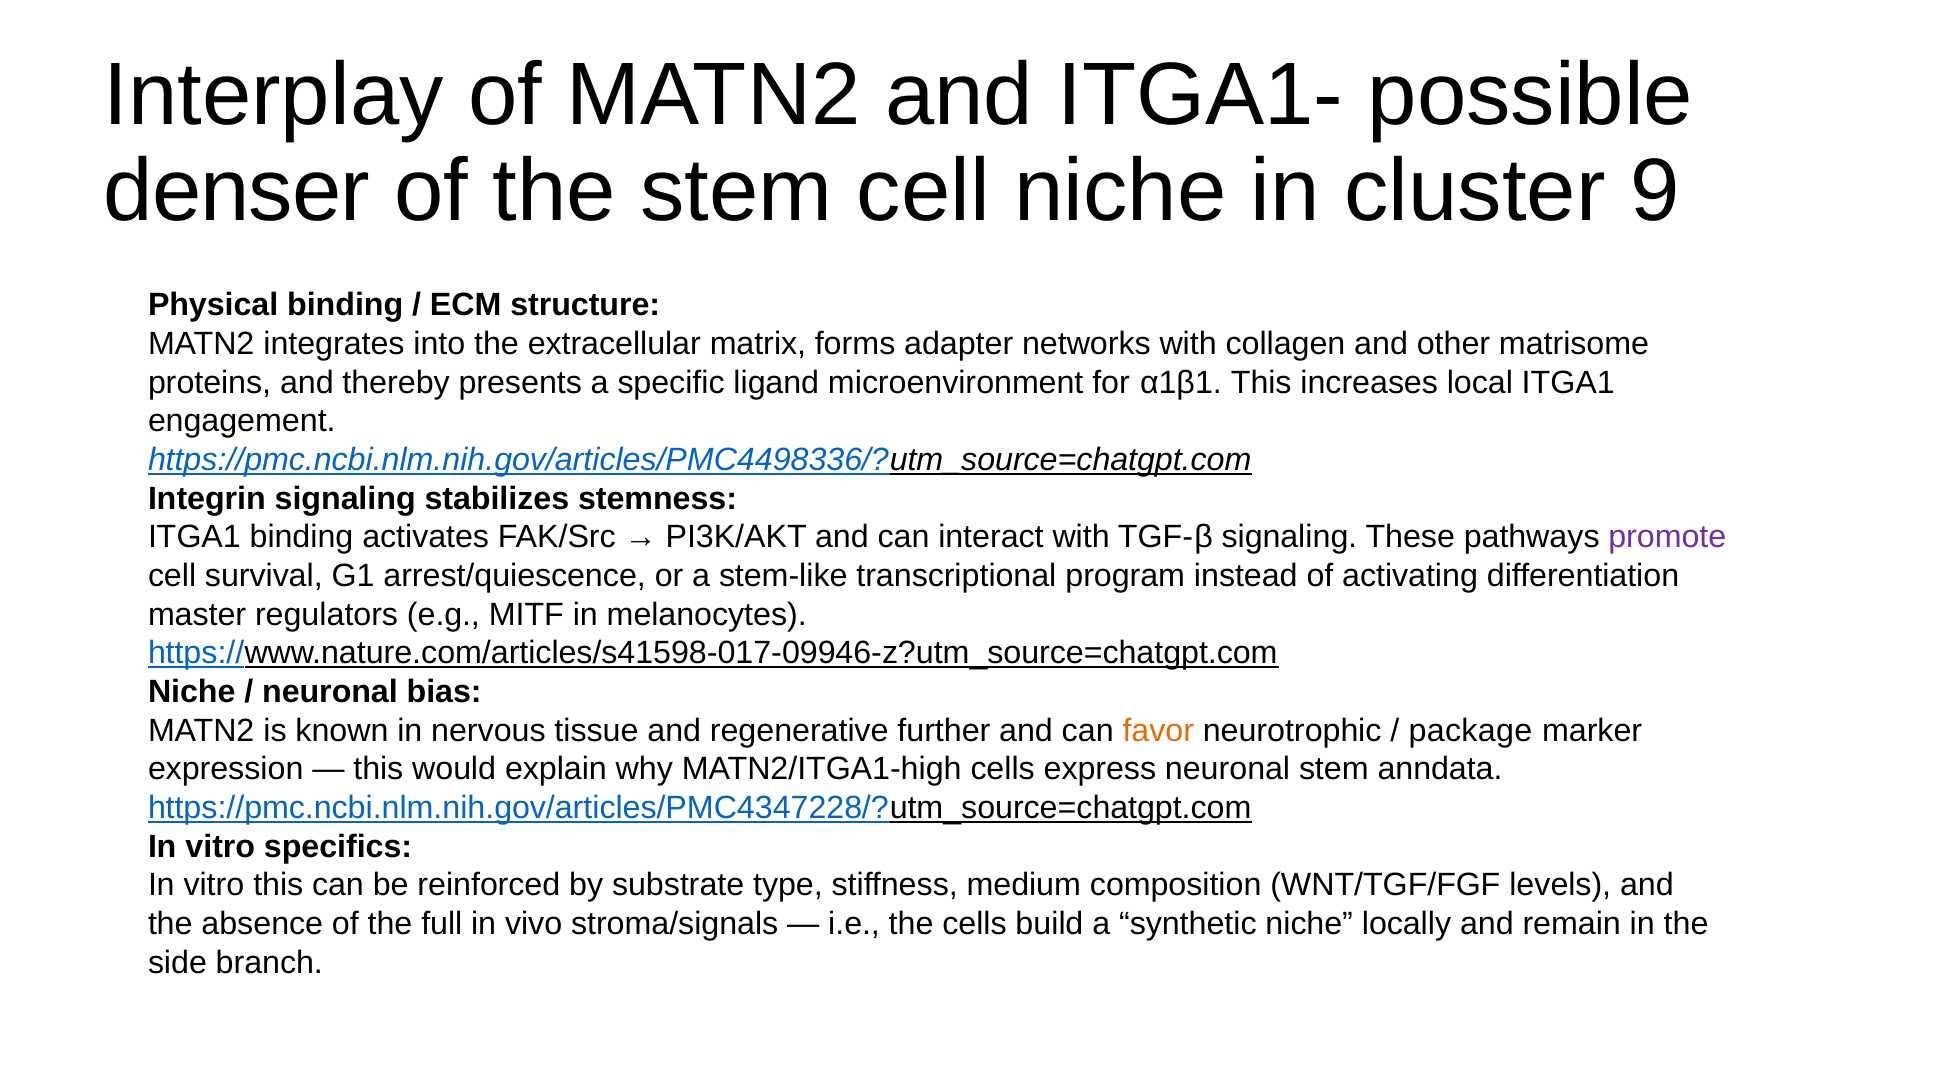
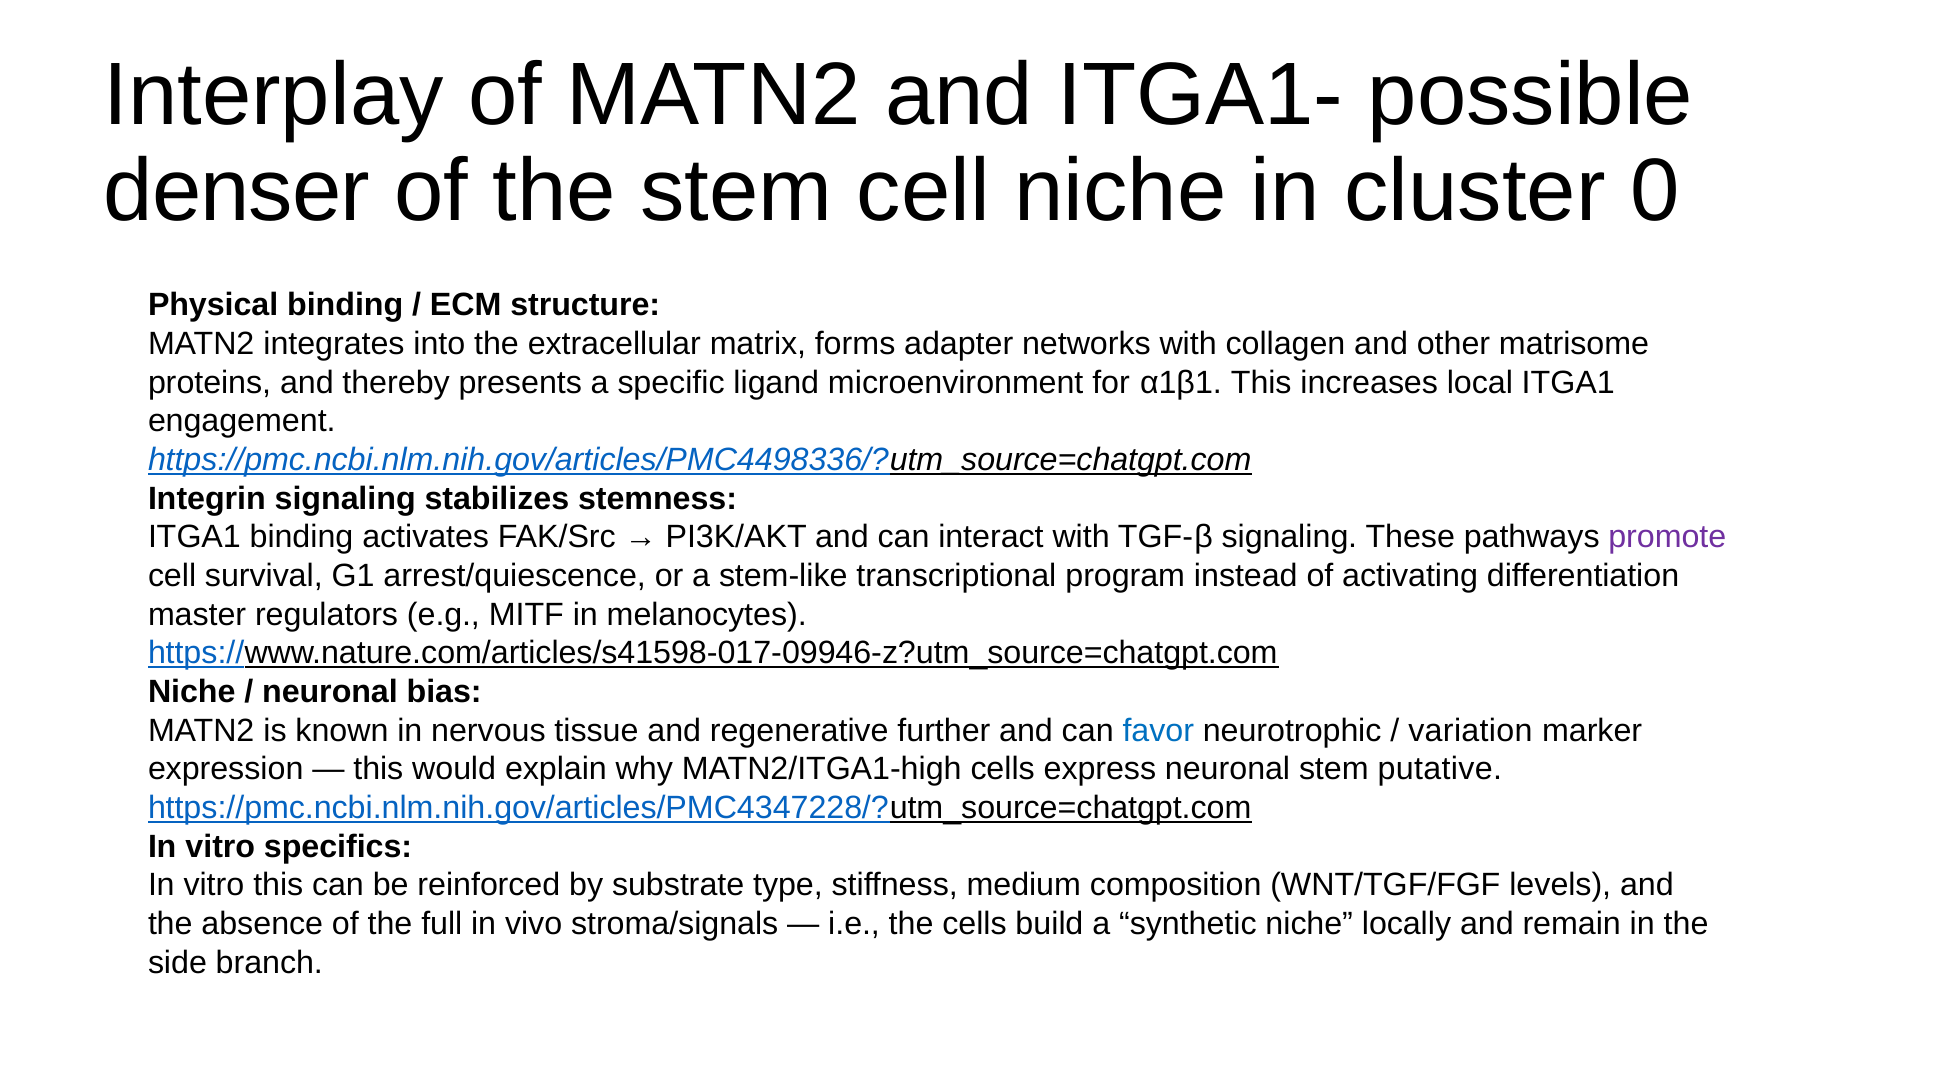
9: 9 -> 0 (1655, 191)
favor colour: orange -> blue (1158, 731)
package: package -> variation (1470, 731)
anndata: anndata -> putative (1440, 769)
